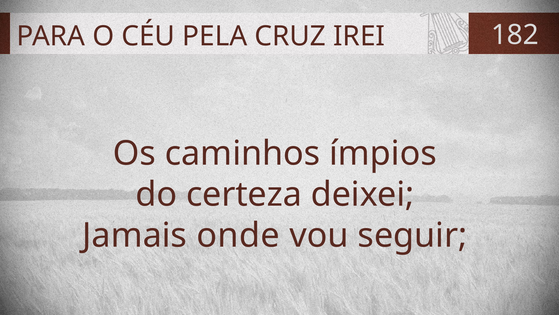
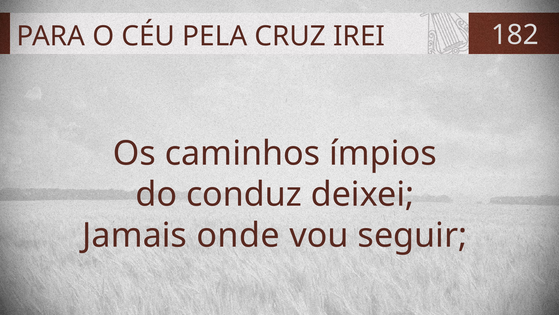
certeza: certeza -> conduz (244, 194)
